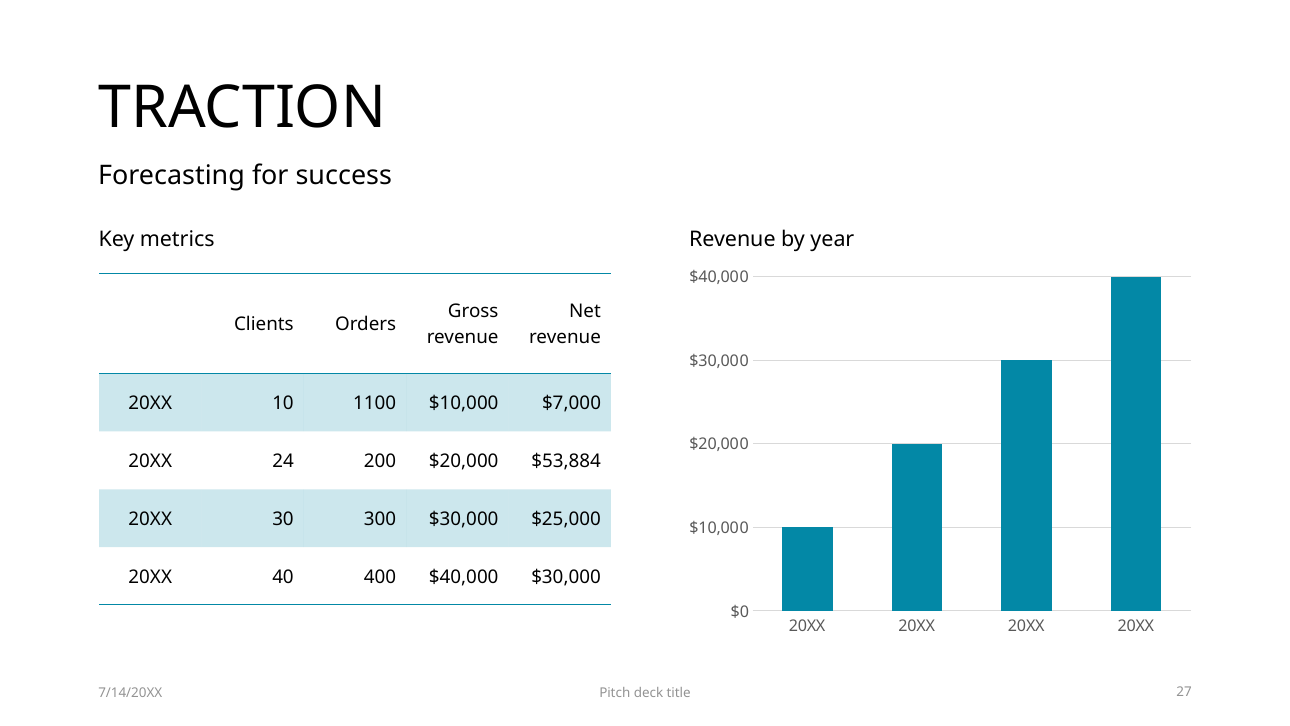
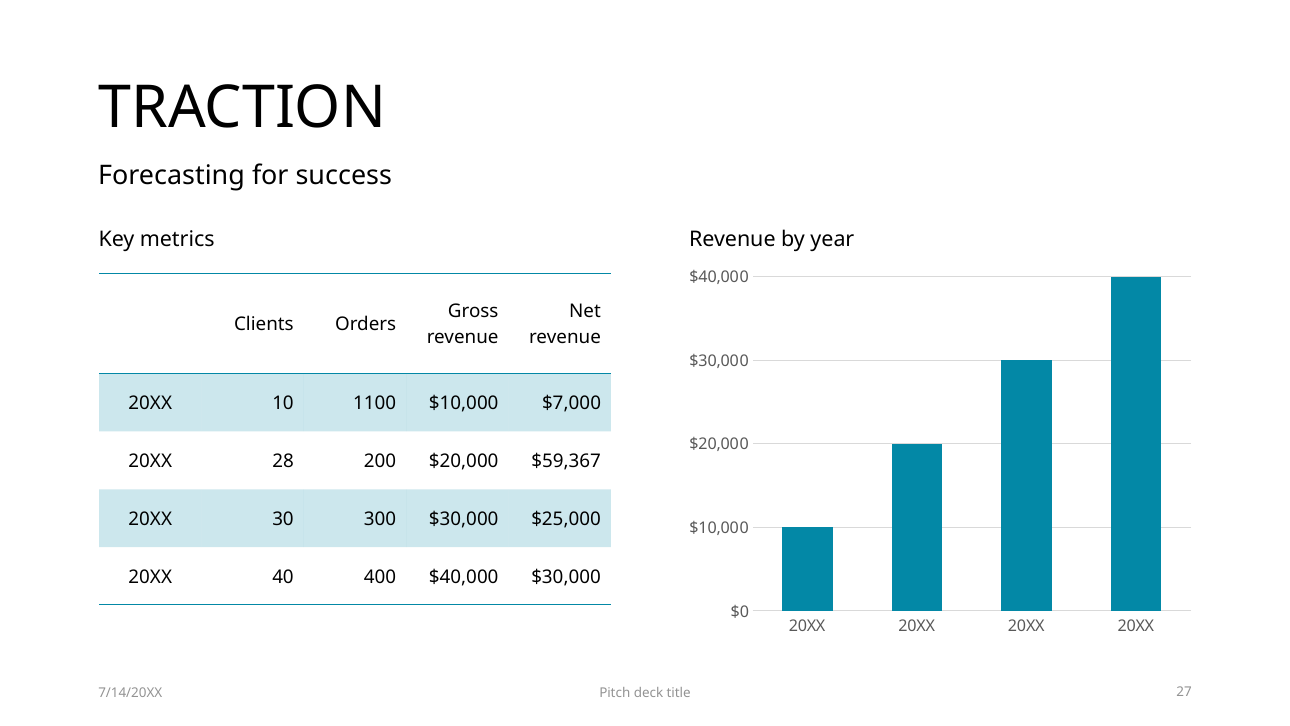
24: 24 -> 28 (283, 461)
$53,884: $53,884 -> $59,367 (566, 461)
